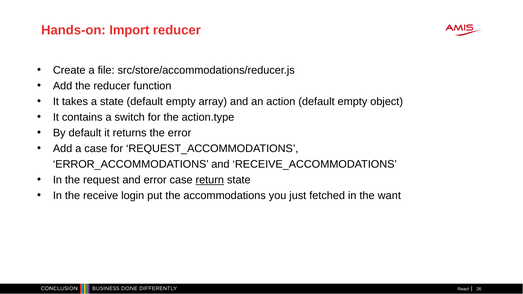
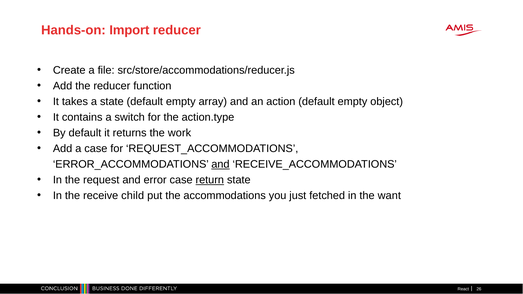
the error: error -> work (180, 133)
and underline: none -> present (220, 164)
login: login -> child (133, 196)
